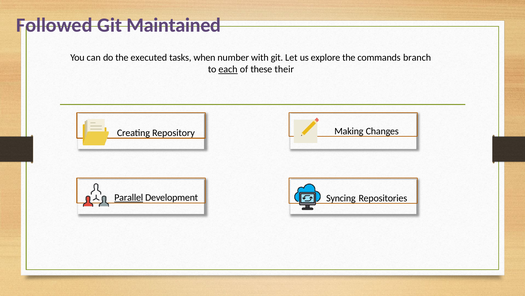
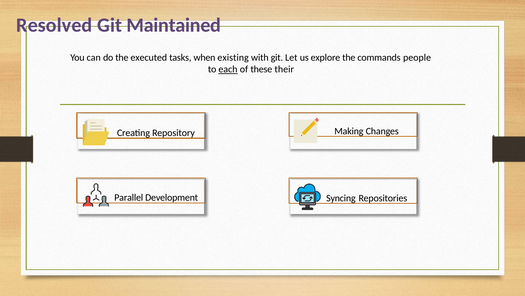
Followed: Followed -> Resolved (54, 25)
number: number -> existing (233, 58)
branch: branch -> people (417, 58)
Parallel underline: present -> none (129, 197)
